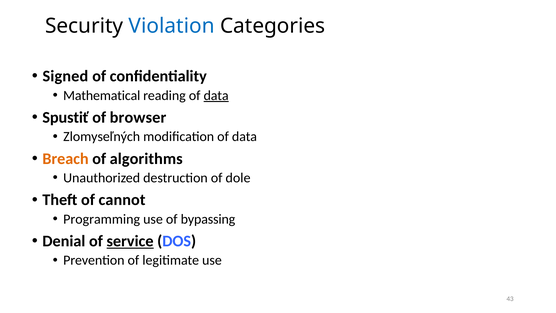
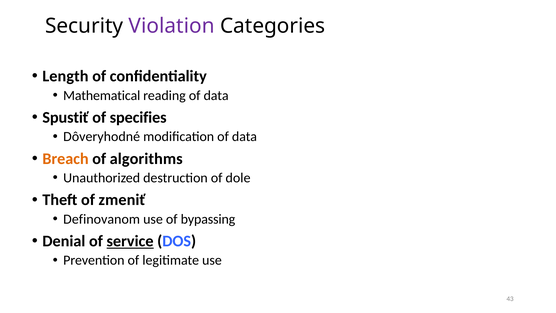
Violation colour: blue -> purple (172, 26)
Signed: Signed -> Length (65, 76)
data underline: present -> none (216, 95)
browser: browser -> specifies (138, 117)
Zlomyseľných: Zlomyseľných -> Dôveryhodné (102, 137)
cannot: cannot -> zmeniť (122, 200)
Programming: Programming -> Definovanom (102, 219)
